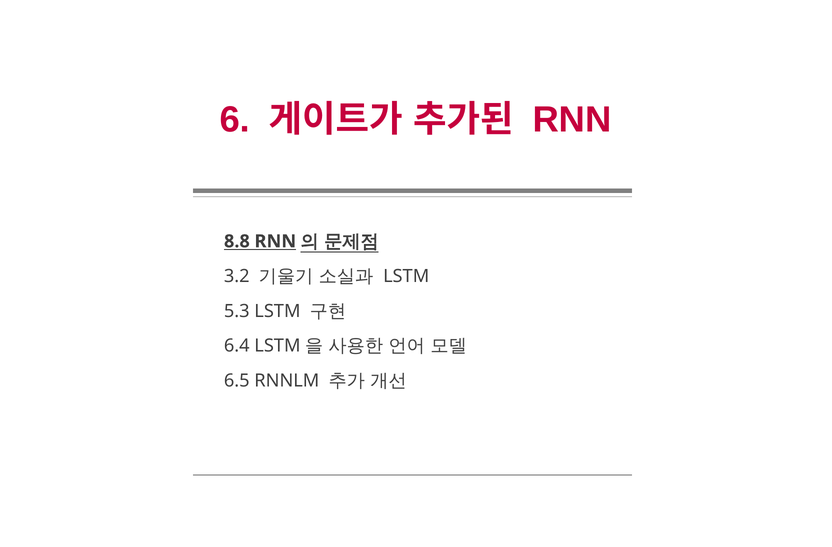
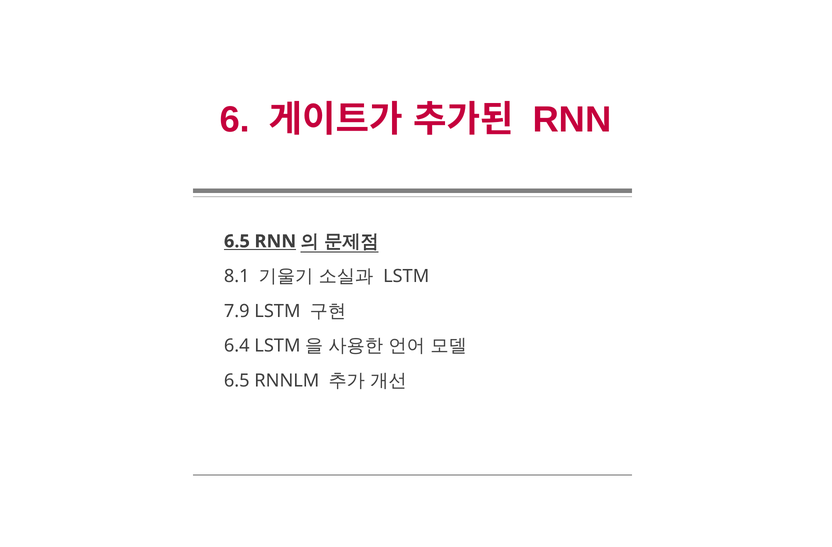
8.8: 8.8 -> 6.5 (237, 241)
3.2: 3.2 -> 8.1 (237, 276)
5.3: 5.3 -> 7.9 (237, 311)
